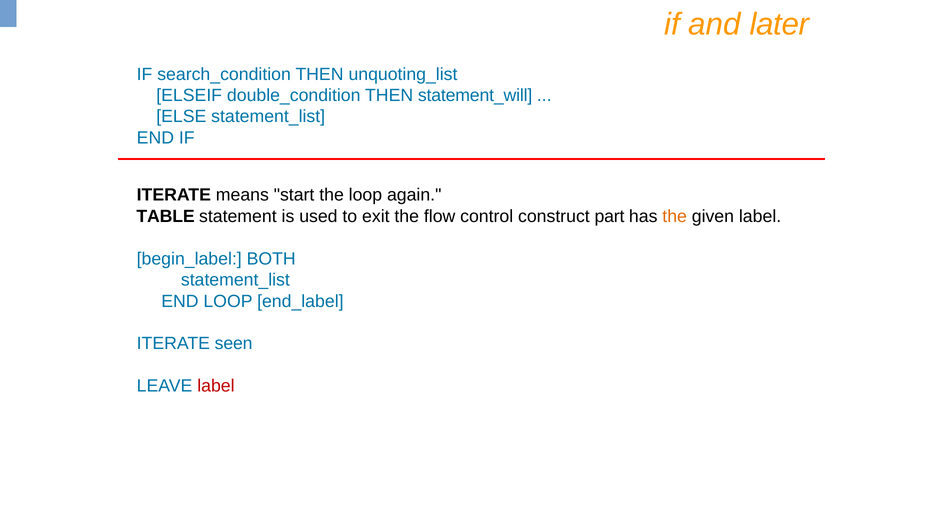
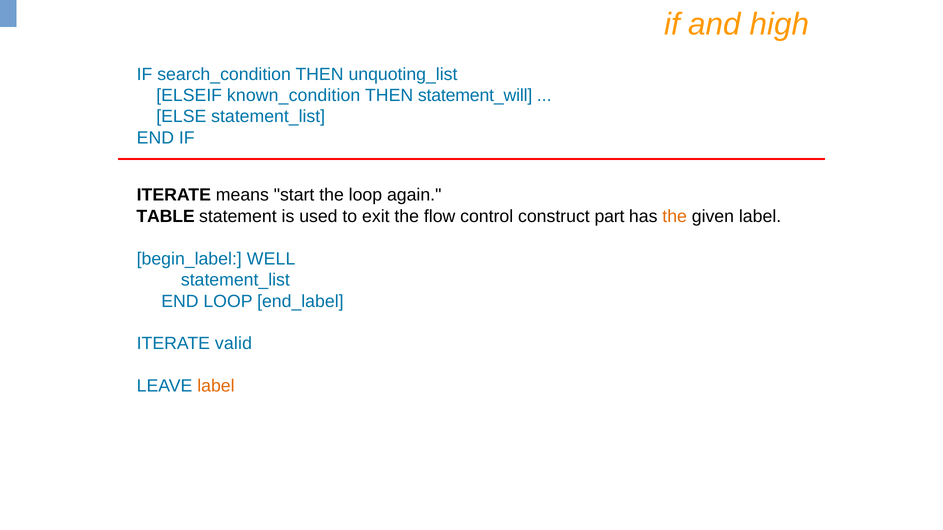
later: later -> high (779, 25)
double_condition: double_condition -> known_condition (294, 96)
BOTH: BOTH -> WELL (271, 259)
seen: seen -> valid (233, 344)
label colour: red -> orange (216, 386)
